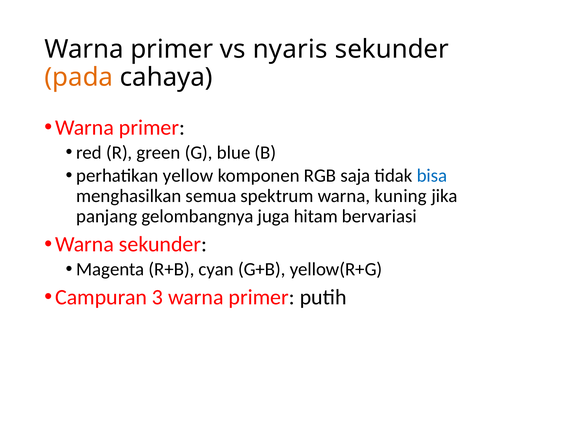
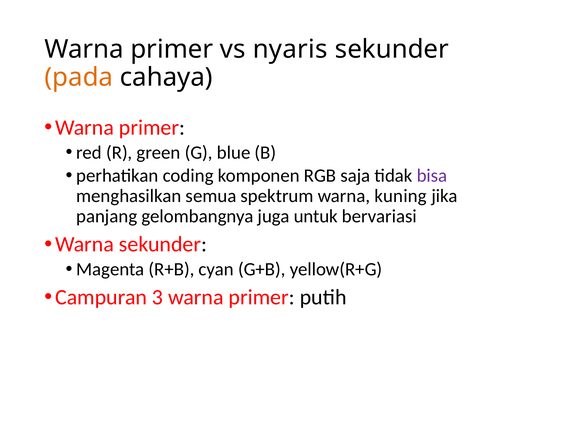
yellow: yellow -> coding (188, 176)
bisa colour: blue -> purple (432, 176)
hitam: hitam -> untuk (316, 216)
